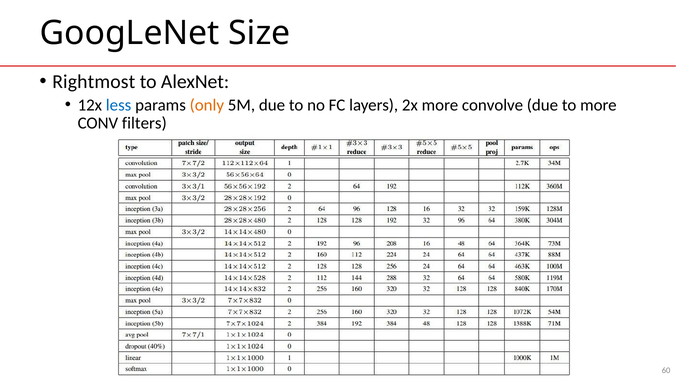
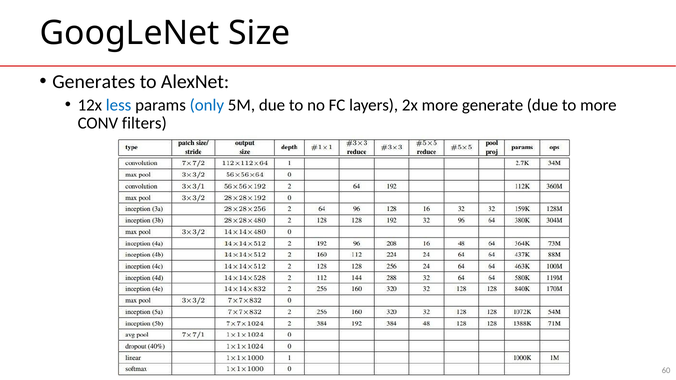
Rightmost: Rightmost -> Generates (94, 82)
only colour: orange -> blue (207, 105)
convolve: convolve -> generate (493, 105)
